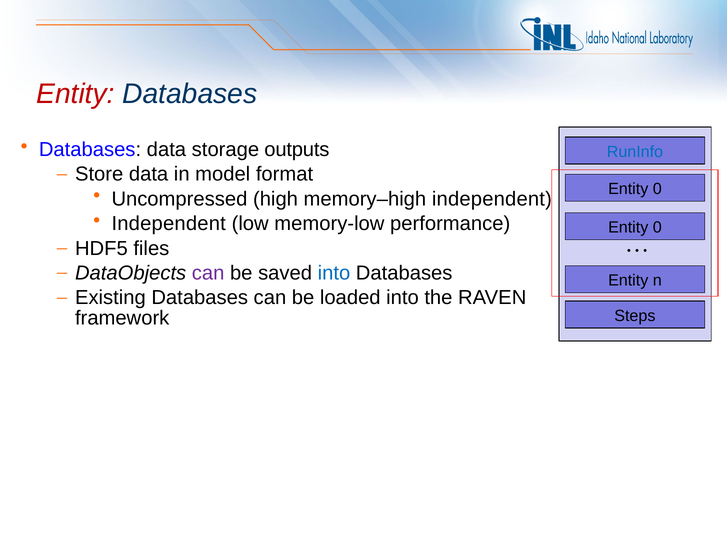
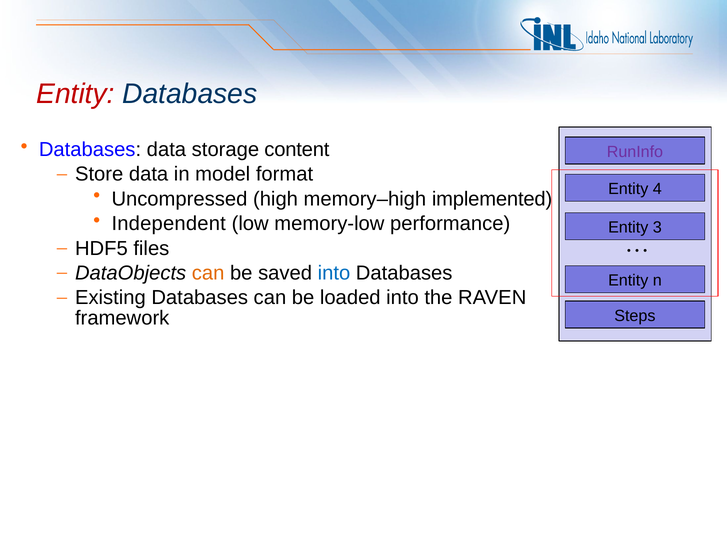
outputs: outputs -> content (297, 149)
RunInfo colour: blue -> purple (635, 152)
0: 0 -> 4 (657, 189)
memory–high independent: independent -> implemented (492, 199)
0: 0 -> 3 (657, 227)
can colour: purple -> orange (208, 273)
